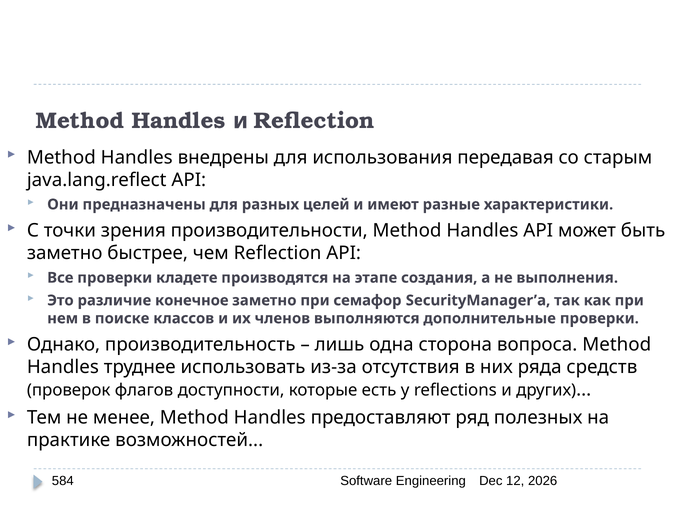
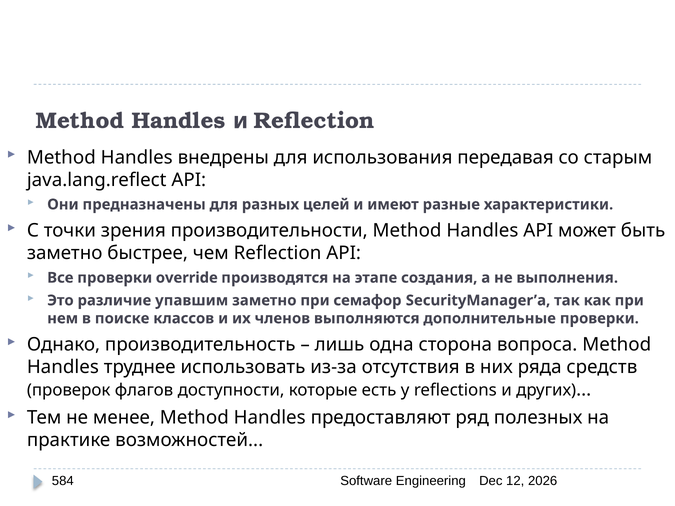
кладете: кладете -> override (187, 278)
конечное: конечное -> упавшим (192, 301)
